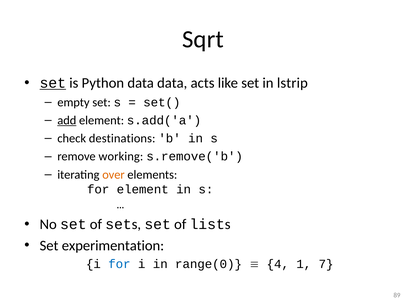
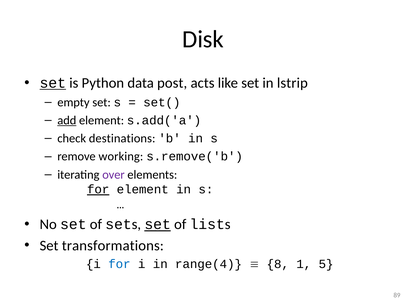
Sqrt: Sqrt -> Disk (203, 39)
data data: data -> post (172, 83)
over colour: orange -> purple (113, 174)
for underline: none -> present (98, 189)
set underline: none -> present (158, 224)
experimentation: experimentation -> transformations (113, 245)
range(0: range(0 -> range(4 (209, 264)
4: 4 -> 8 (278, 264)
7: 7 -> 5 (326, 264)
